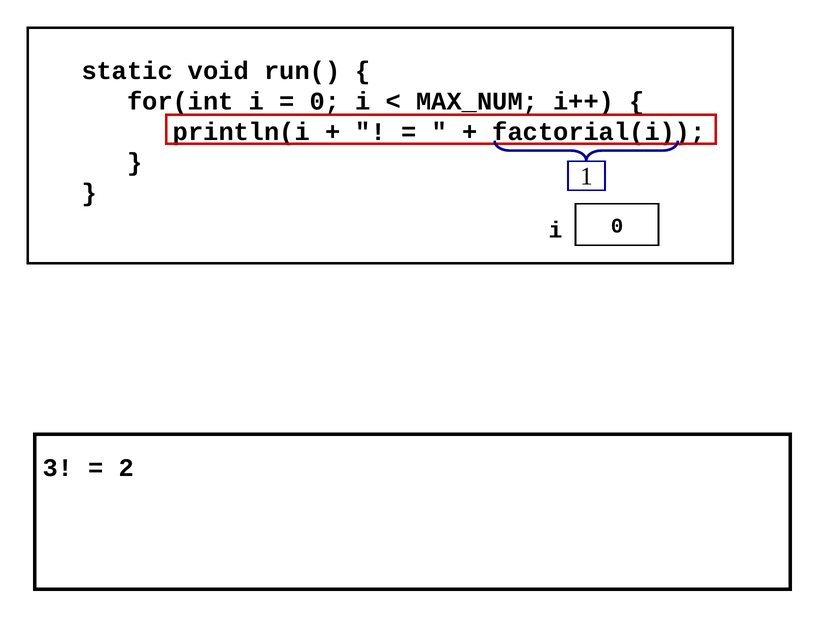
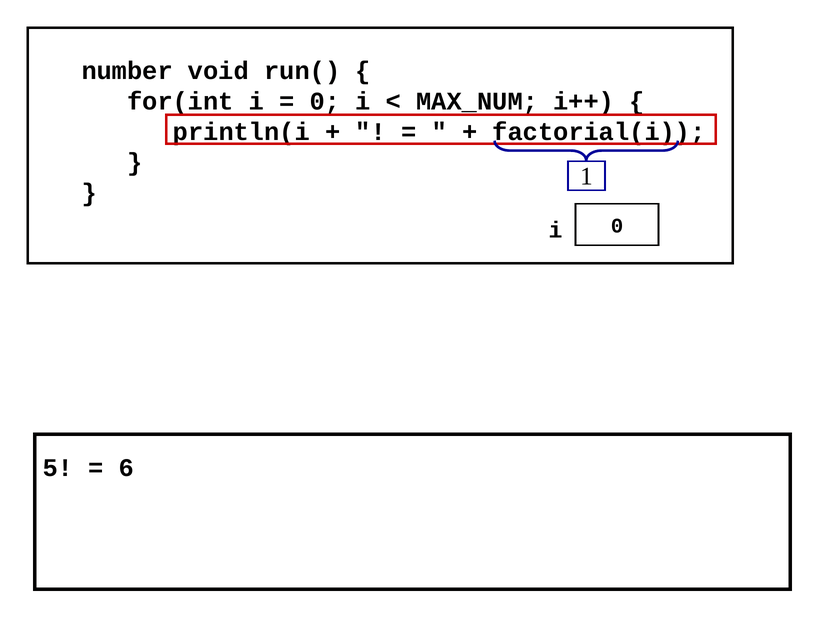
static: static -> number (127, 71)
3: 3 -> 5 (58, 468)
2: 2 -> 6 (127, 468)
